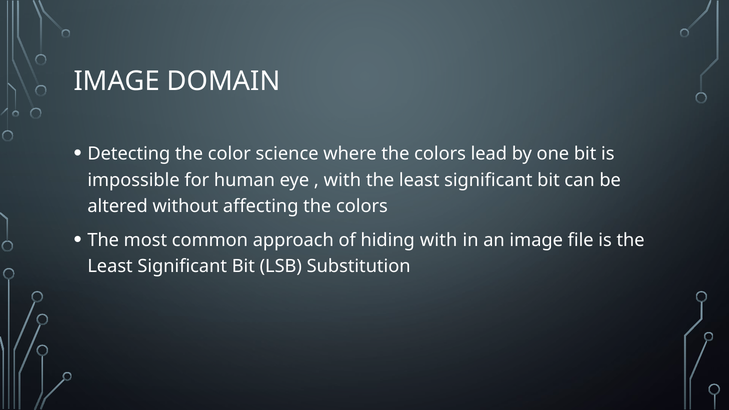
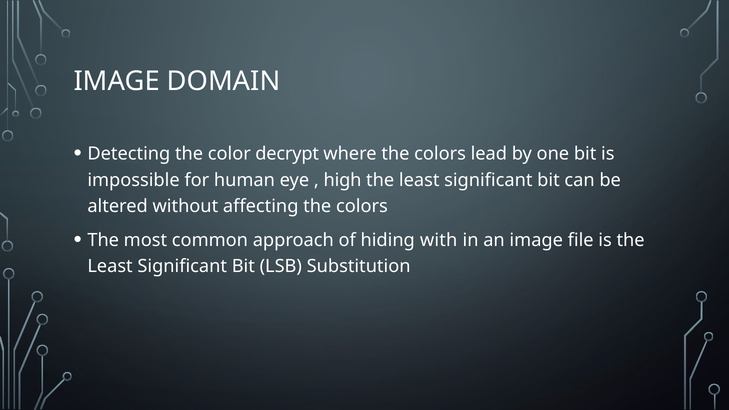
science: science -> decrypt (287, 154)
with: with -> high (343, 180)
